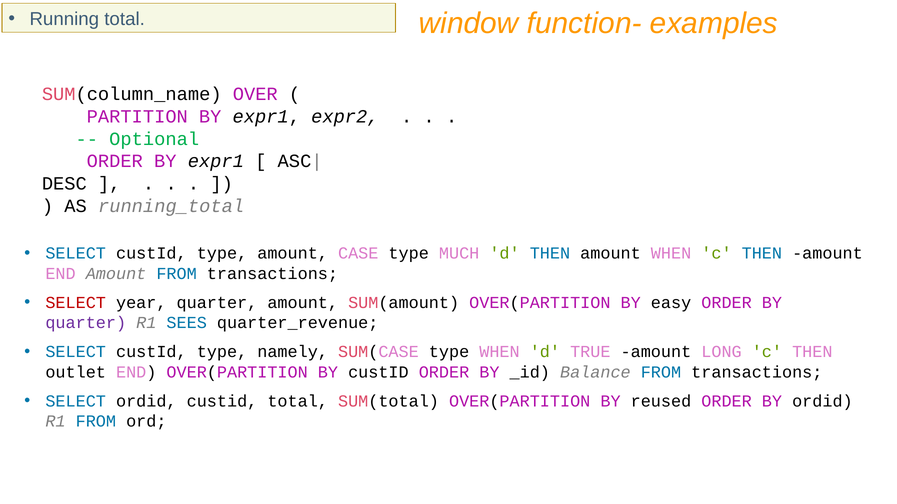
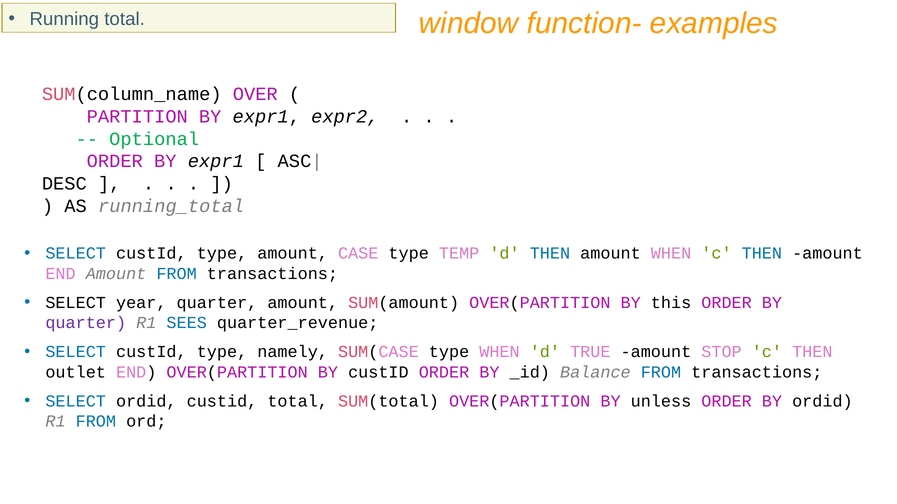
MUCH: MUCH -> TEMP (459, 254)
SELECT colour: red -> black (76, 303)
easy: easy -> this (671, 303)
LONG: LONG -> STOP (722, 352)
reused: reused -> unless (661, 402)
